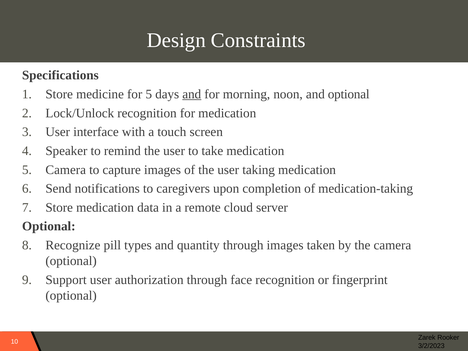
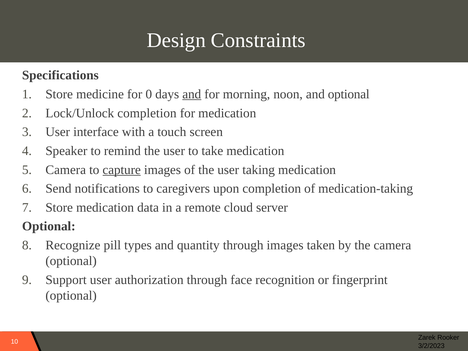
for 5: 5 -> 0 (149, 94)
Lock/Unlock recognition: recognition -> completion (147, 113)
capture underline: none -> present (122, 170)
